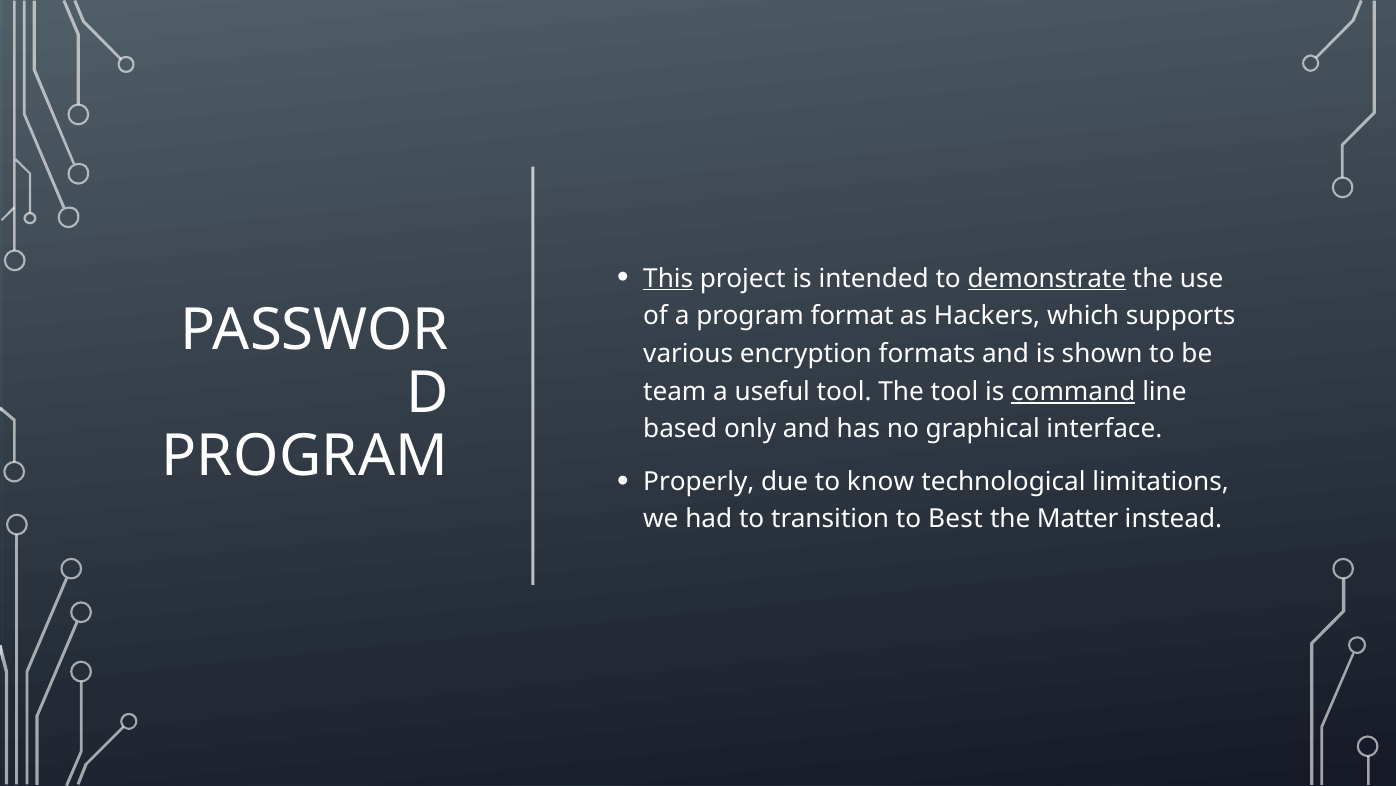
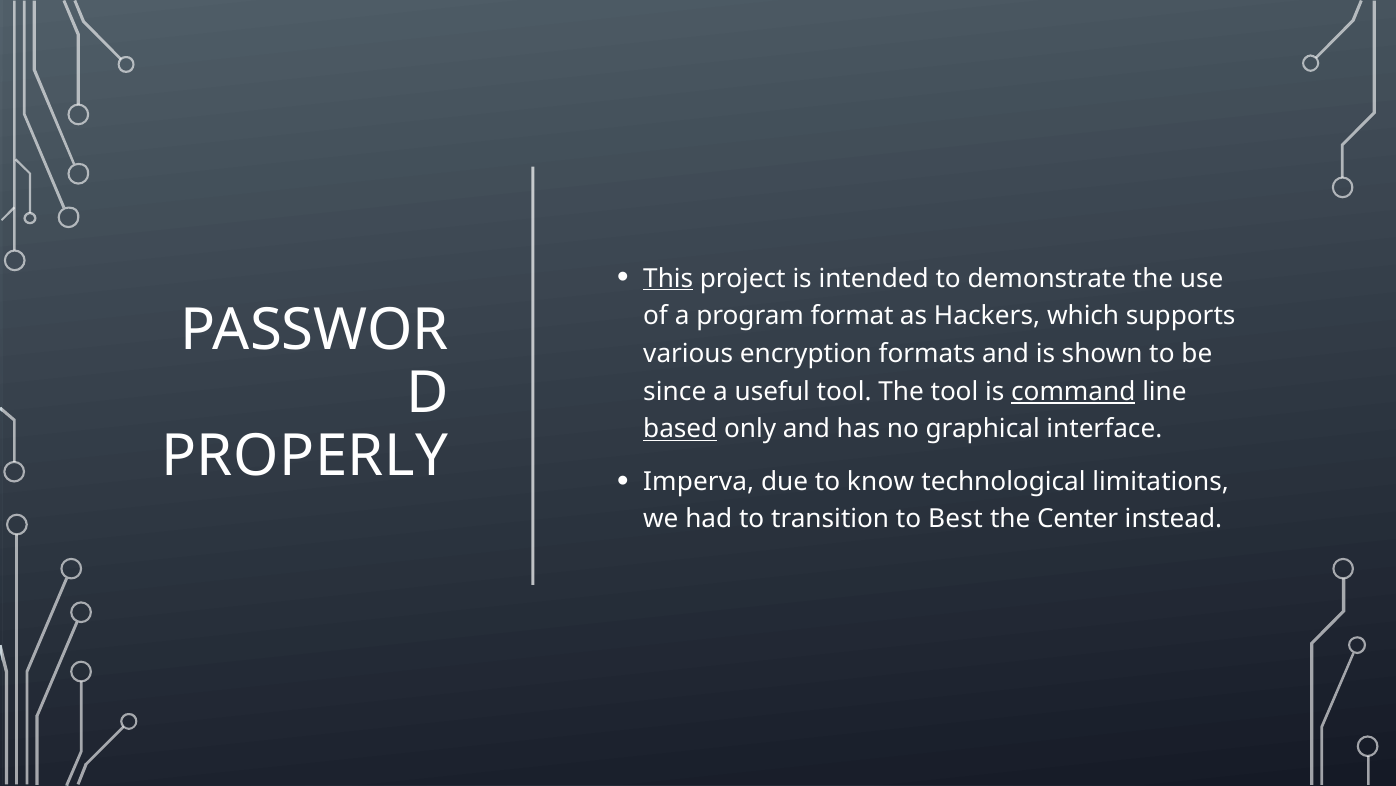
demonstrate underline: present -> none (1047, 278)
team: team -> since (675, 391)
based underline: none -> present (680, 429)
PROGRAM: PROGRAM -> PROPERLY (305, 456)
Properly: Properly -> Imperva (699, 481)
Matter: Matter -> Center (1078, 519)
